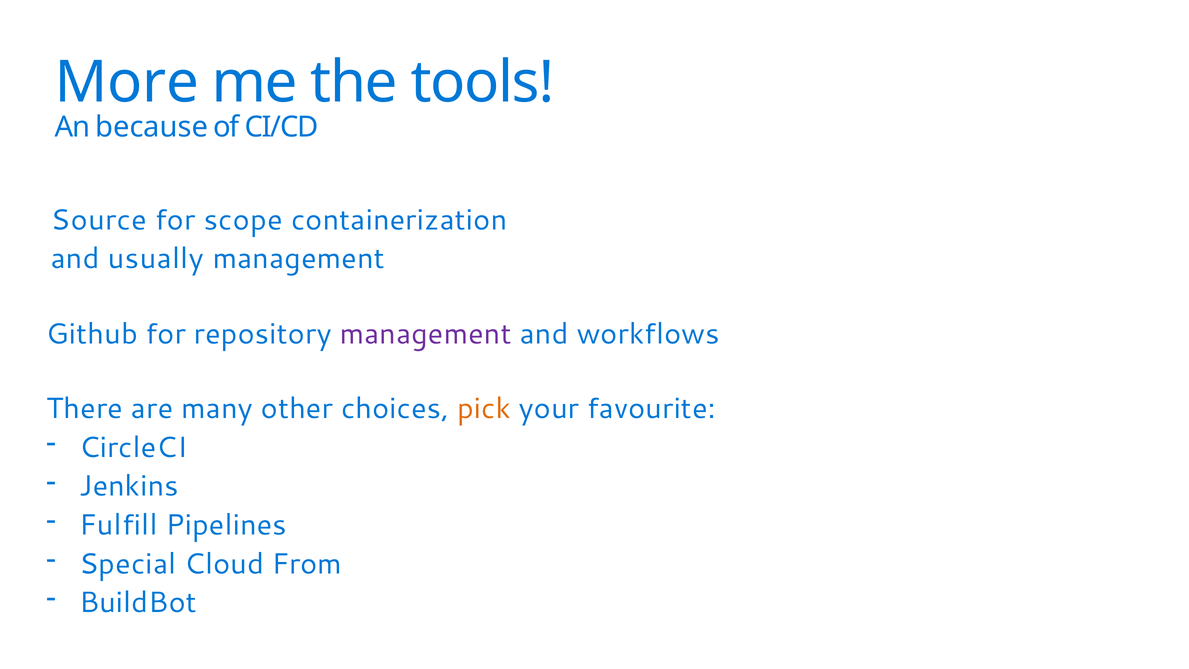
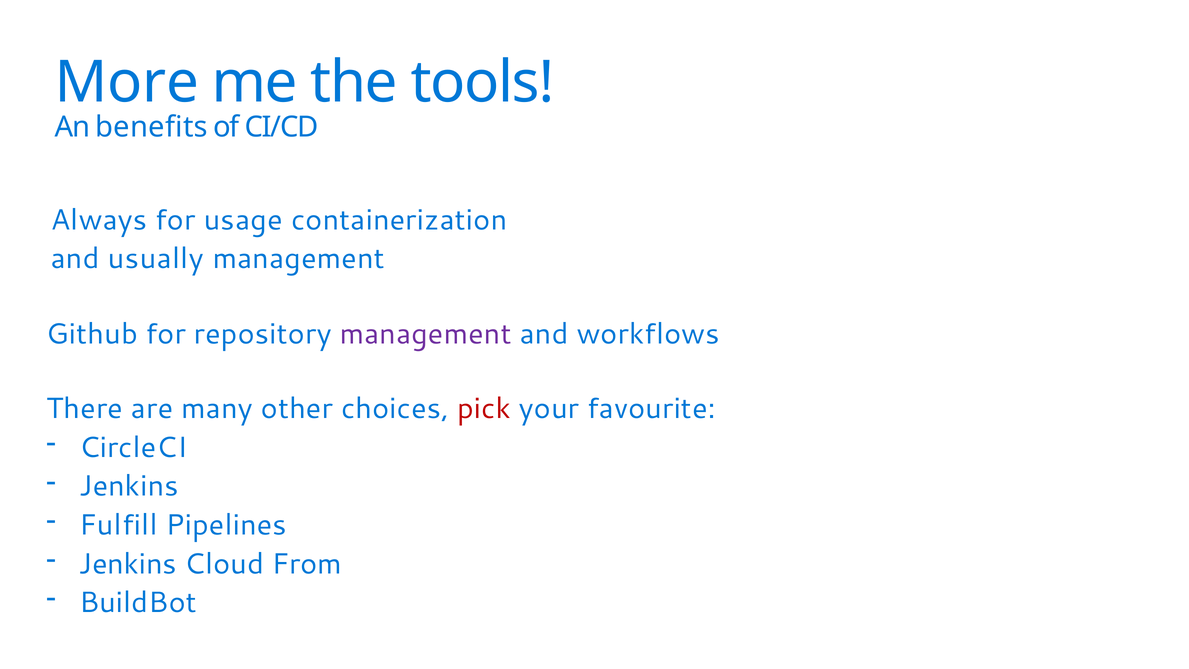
because: because -> benefits (152, 127)
Source: Source -> Always (99, 220)
scope: scope -> usage (243, 220)
pick colour: orange -> red (484, 409)
Special: Special -> Jenkins (128, 564)
